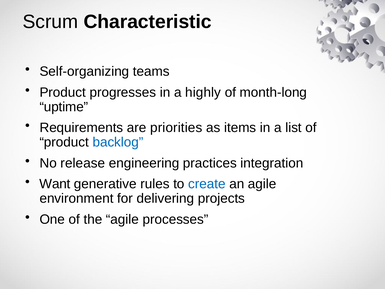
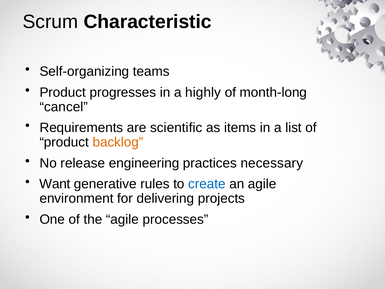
uptime: uptime -> cancel (64, 107)
priorities: priorities -> scientific (176, 128)
backlog colour: blue -> orange (118, 142)
integration: integration -> necessary (272, 163)
